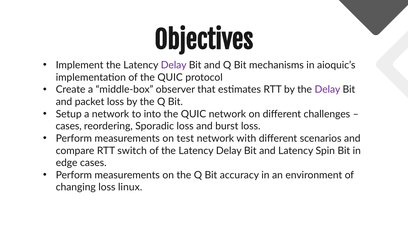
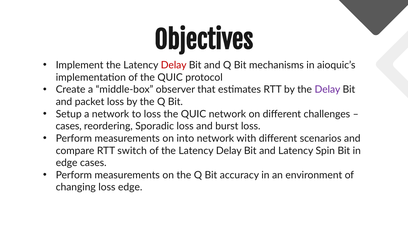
Delay colour: purple -> red (174, 65)
to into: into -> loss (152, 114)
test: test -> into (185, 139)
loss linux: linux -> edge (130, 188)
